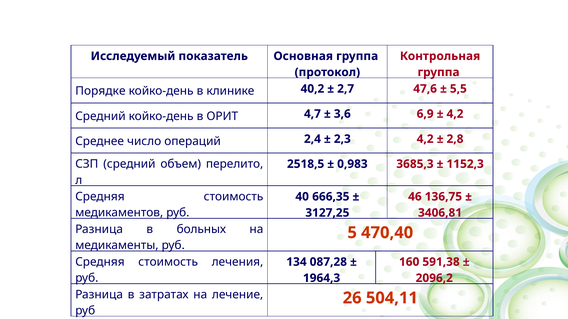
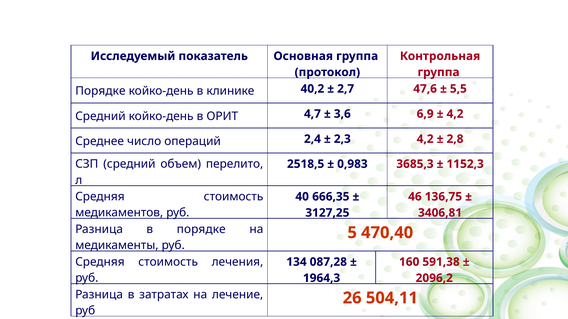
в больных: больных -> порядке (201, 230)
